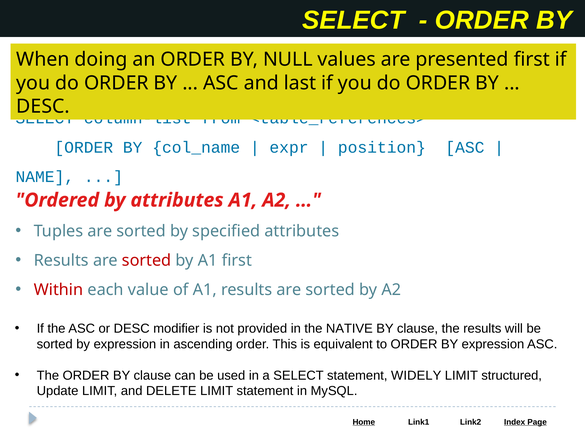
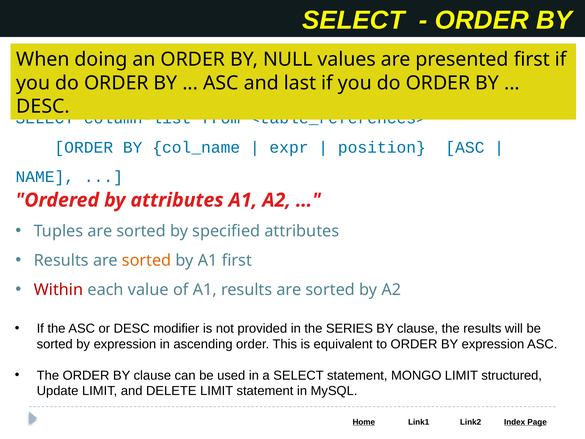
sorted colour: red -> orange (147, 260)
NATIVE: NATIVE -> SERIES (349, 328)
WIDELY: WIDELY -> MONGO (416, 375)
